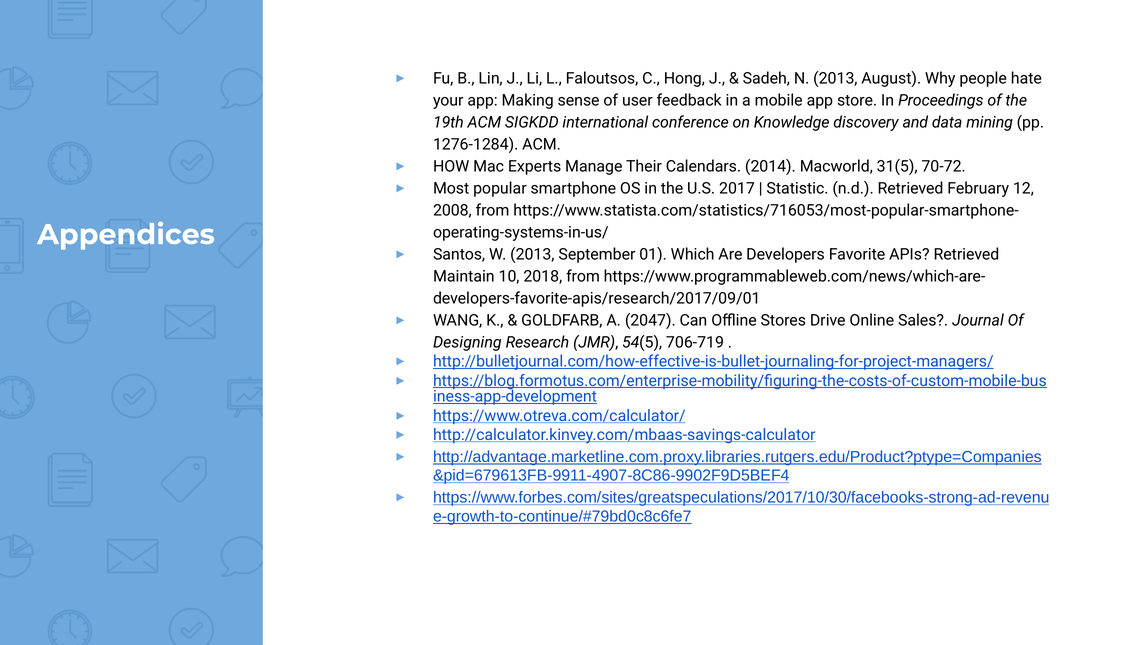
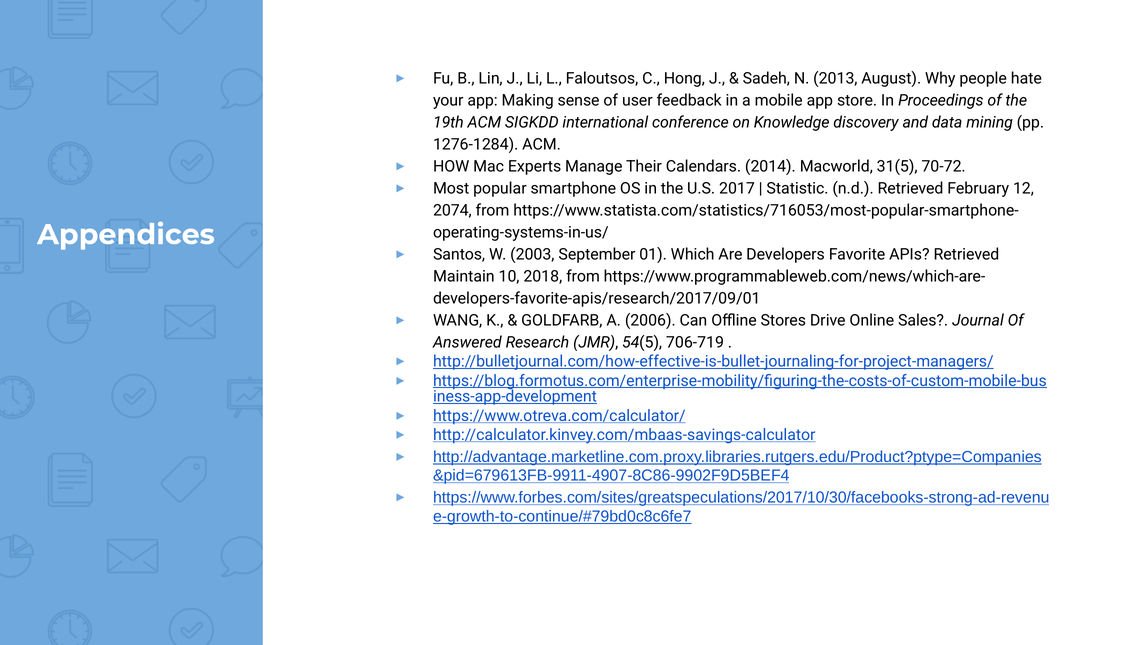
2008: 2008 -> 2074 (452, 211)
W 2013: 2013 -> 2003 (532, 255)
2047: 2047 -> 2006 (650, 321)
Designing: Designing -> Answered (467, 343)
